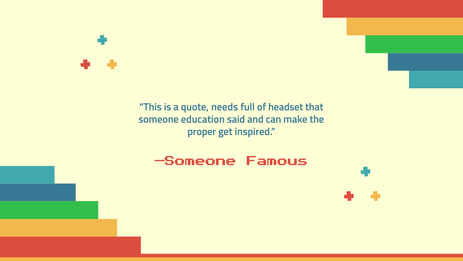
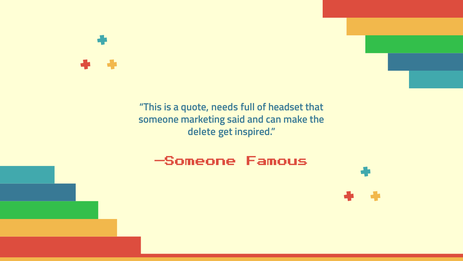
education: education -> marketing (203, 119)
proper: proper -> delete (202, 131)
